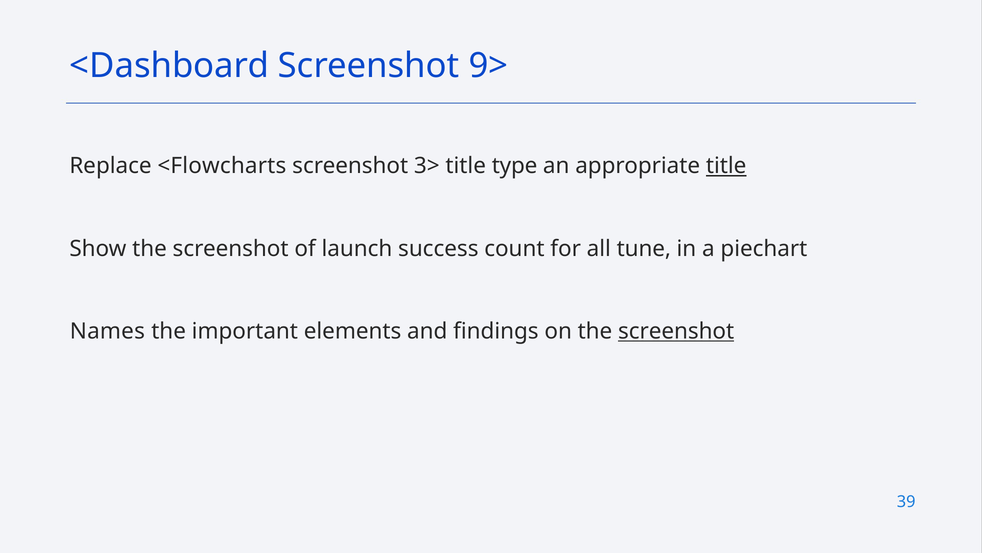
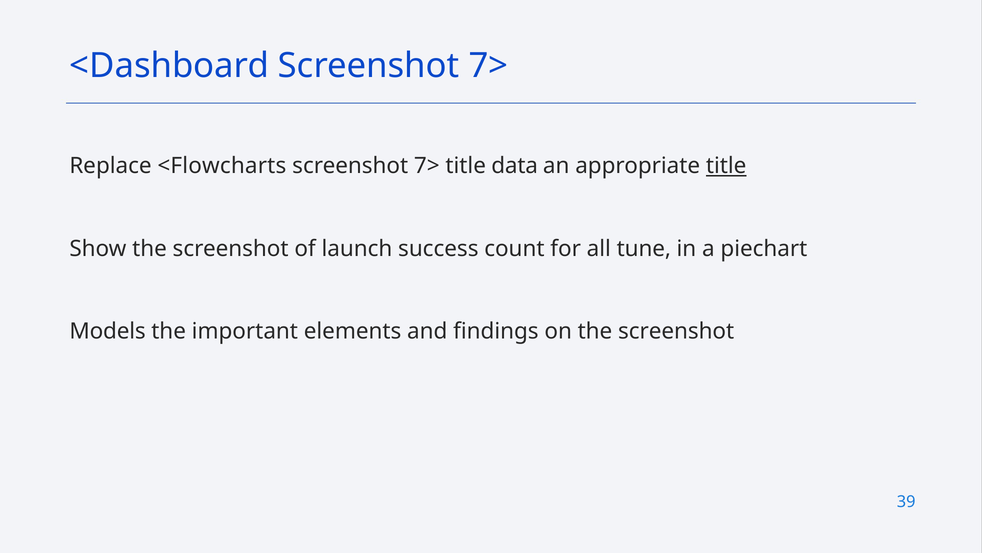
<Dashboard Screenshot 9>: 9> -> 7> (488, 66)
3>: 3> -> 7> (427, 166)
type: type -> data (515, 166)
Names: Names -> Models (108, 331)
screenshot underline: present -> none (676, 331)
